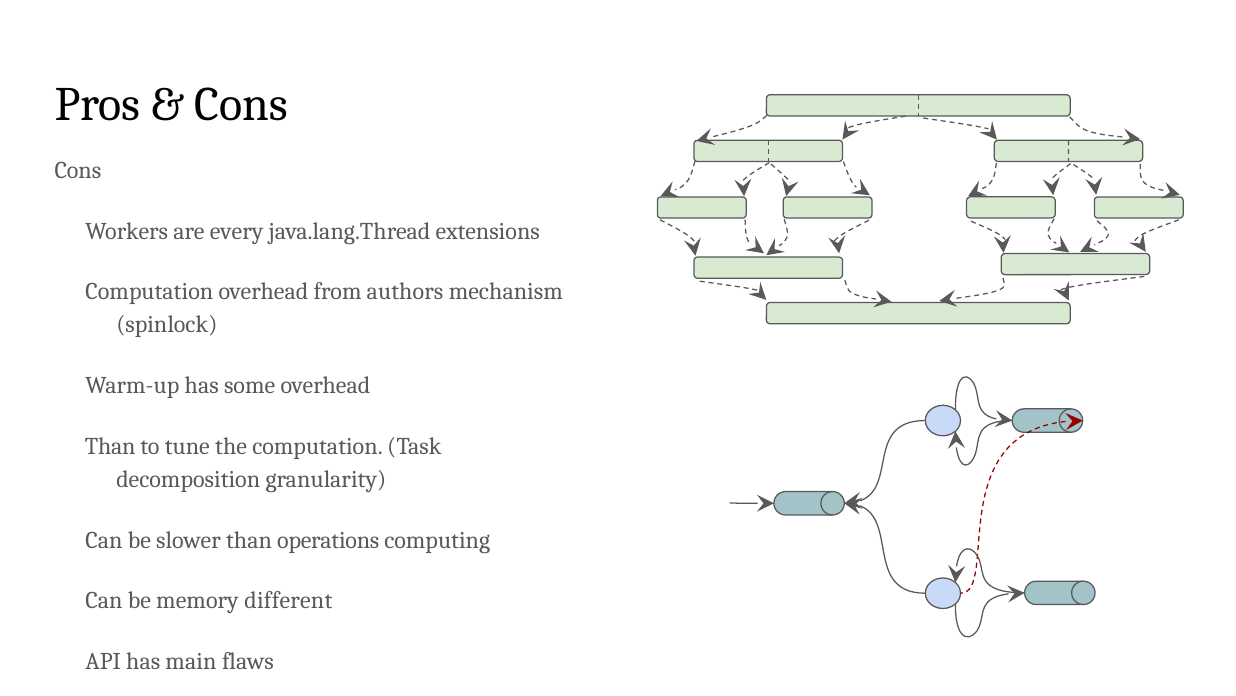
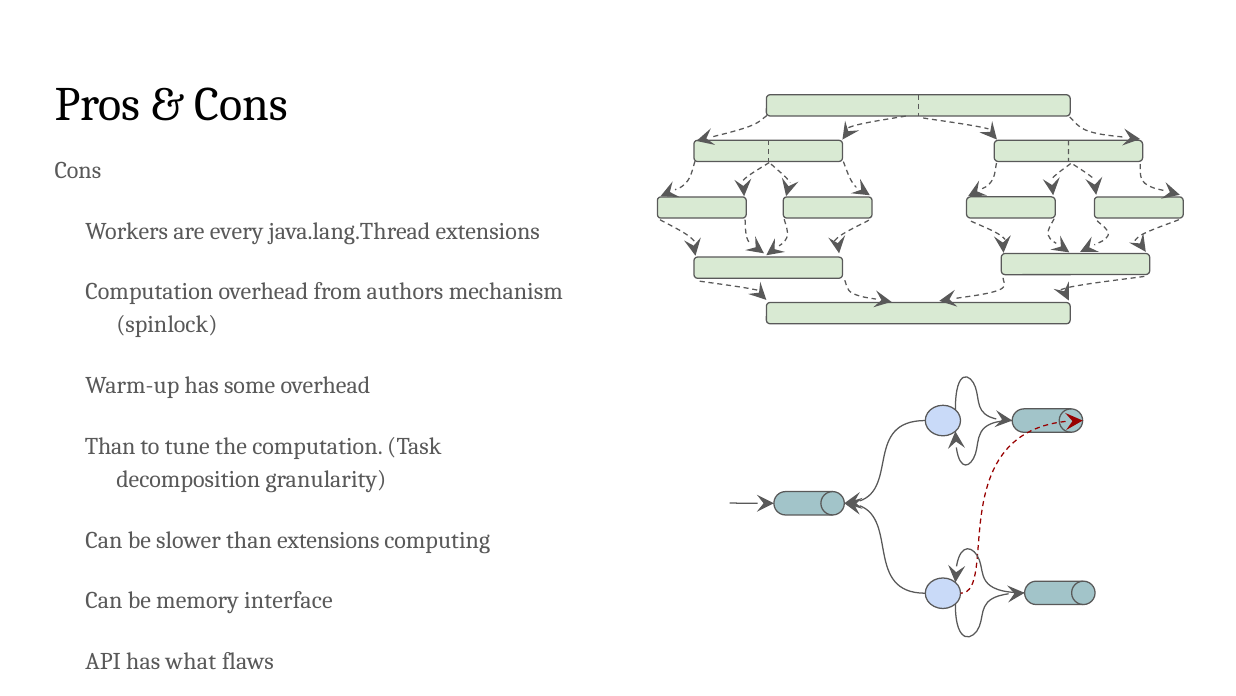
than operations: operations -> extensions (328, 540)
different: different -> interface (288, 600)
main: main -> what (191, 661)
